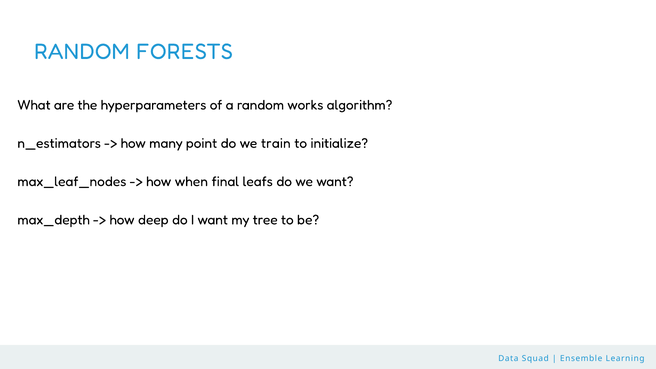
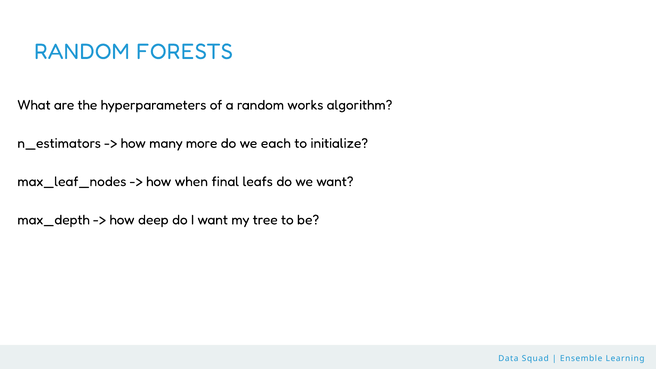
point: point -> more (202, 143)
train: train -> each (276, 143)
